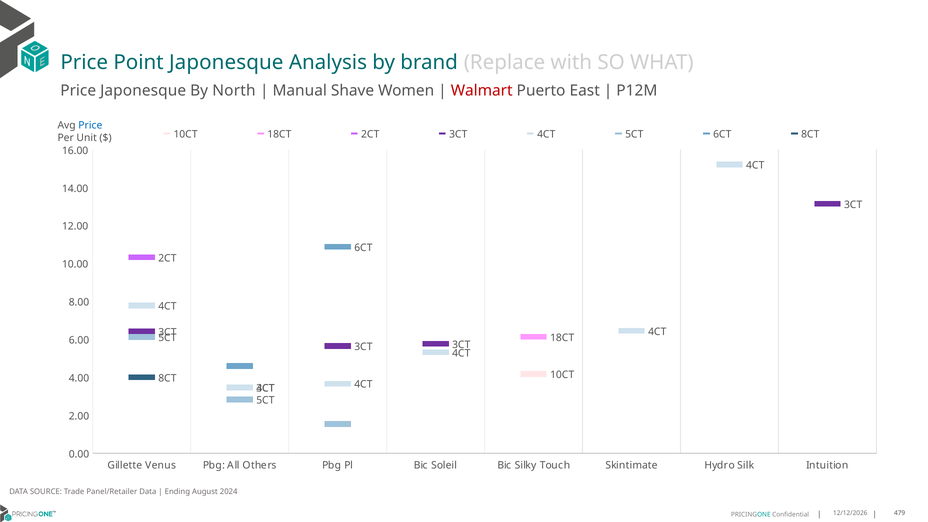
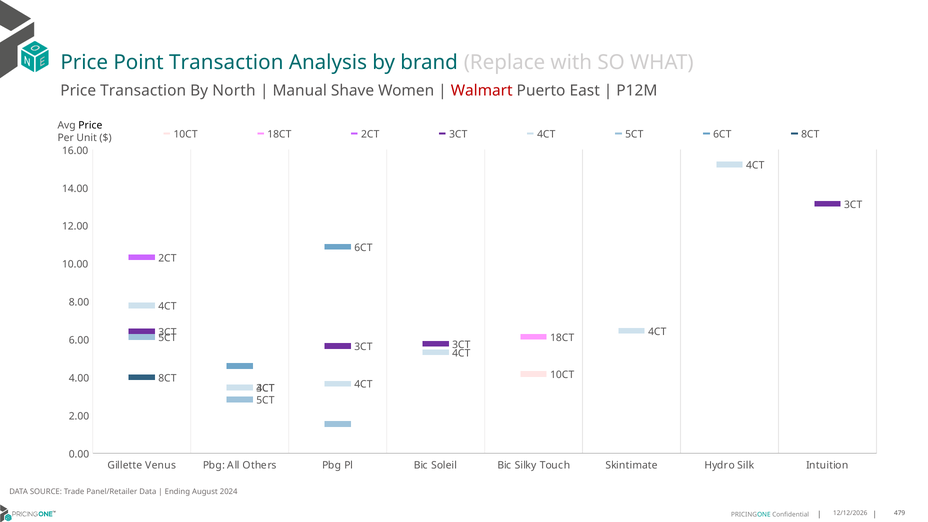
Point Japonesque: Japonesque -> Transaction (226, 62)
Price Japonesque: Japonesque -> Transaction (143, 90)
Price colour: blue -> black (90, 125)
